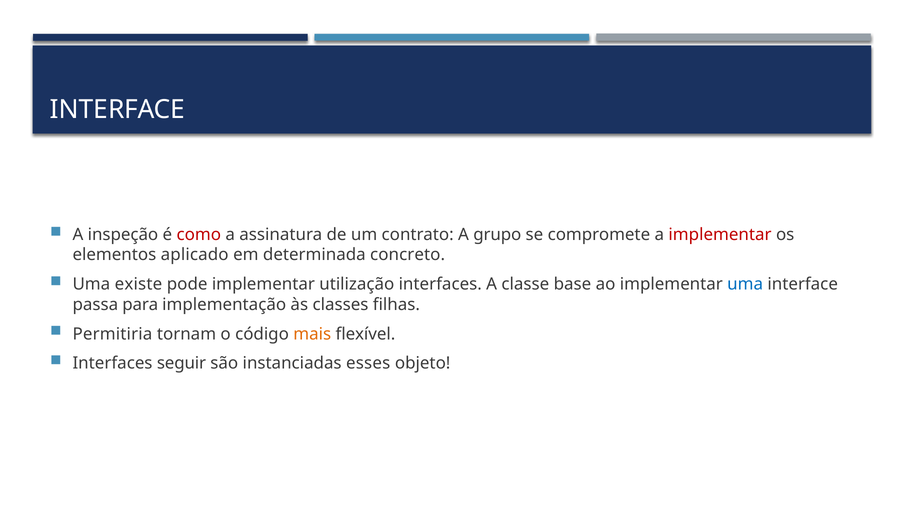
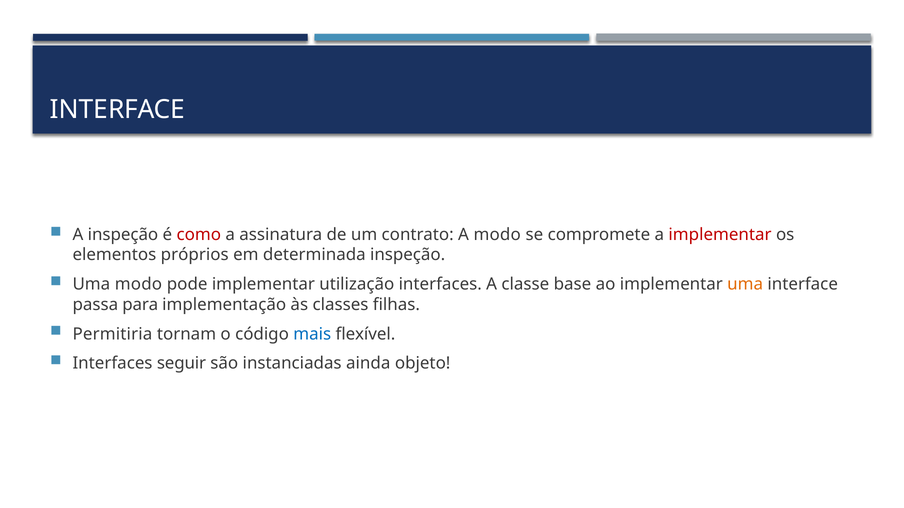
A grupo: grupo -> modo (497, 235)
aplicado: aplicado -> próprios (195, 255)
determinada concreto: concreto -> inspeção (408, 255)
Uma existe: existe -> modo (138, 285)
uma colour: blue -> orange (745, 285)
mais colour: orange -> blue (312, 334)
esses: esses -> ainda (368, 364)
